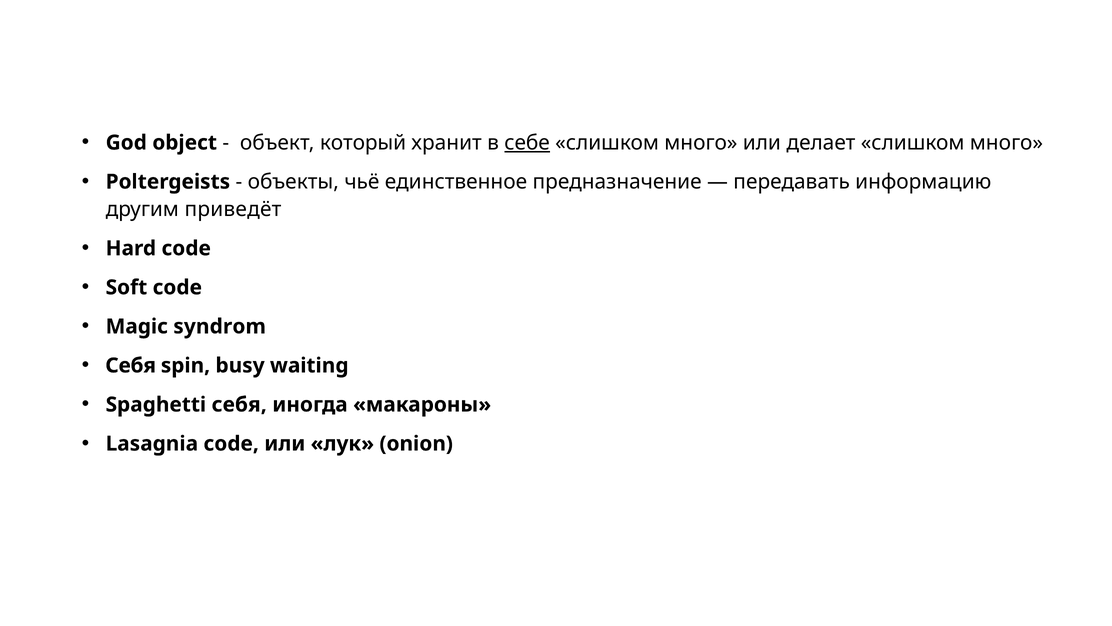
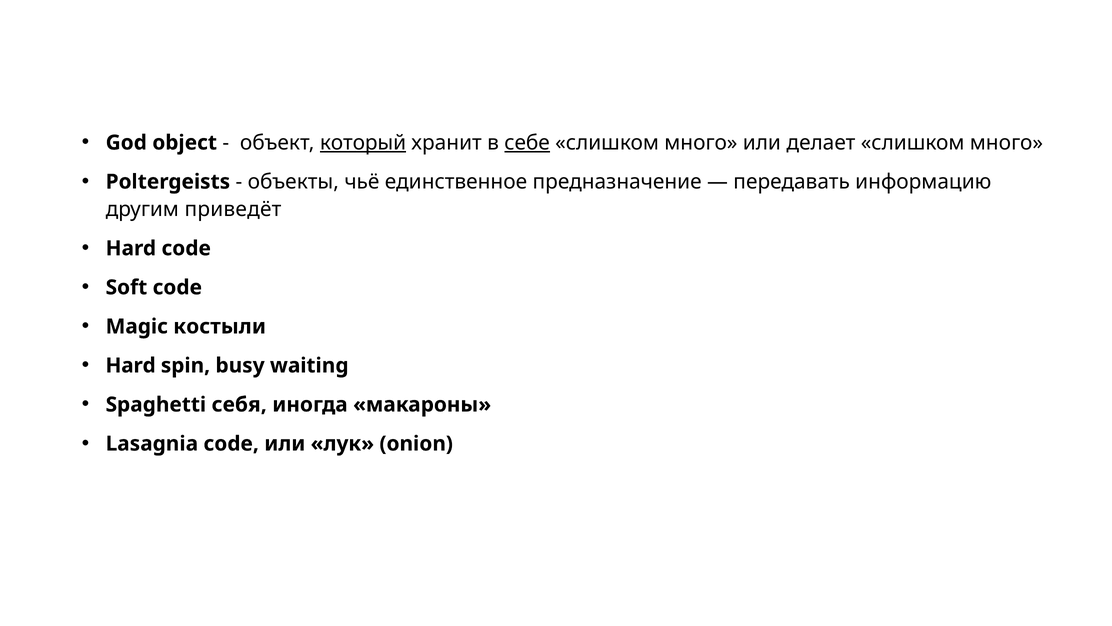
который underline: none -> present (363, 143)
syndrom: syndrom -> костыли (220, 326)
Себя: Себя -> Hard (131, 365)
